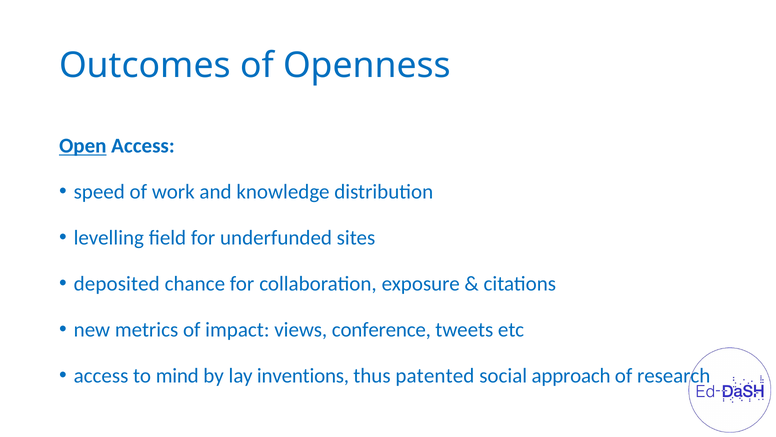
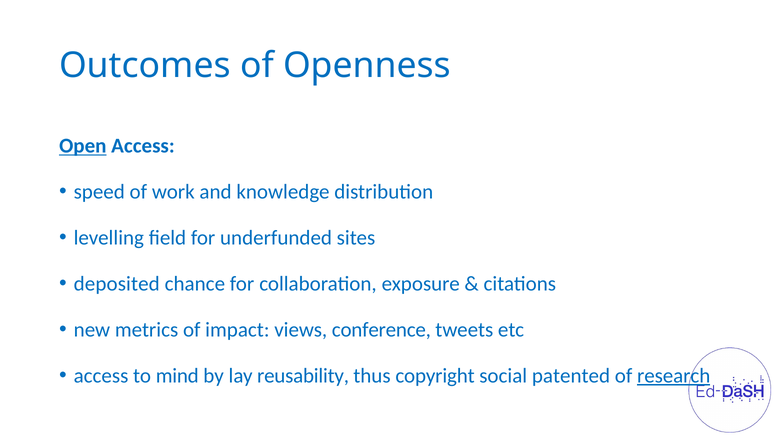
inventions: inventions -> reusability (303, 375)
patented: patented -> copyright (435, 375)
approach: approach -> patented (571, 375)
research underline: none -> present (674, 375)
